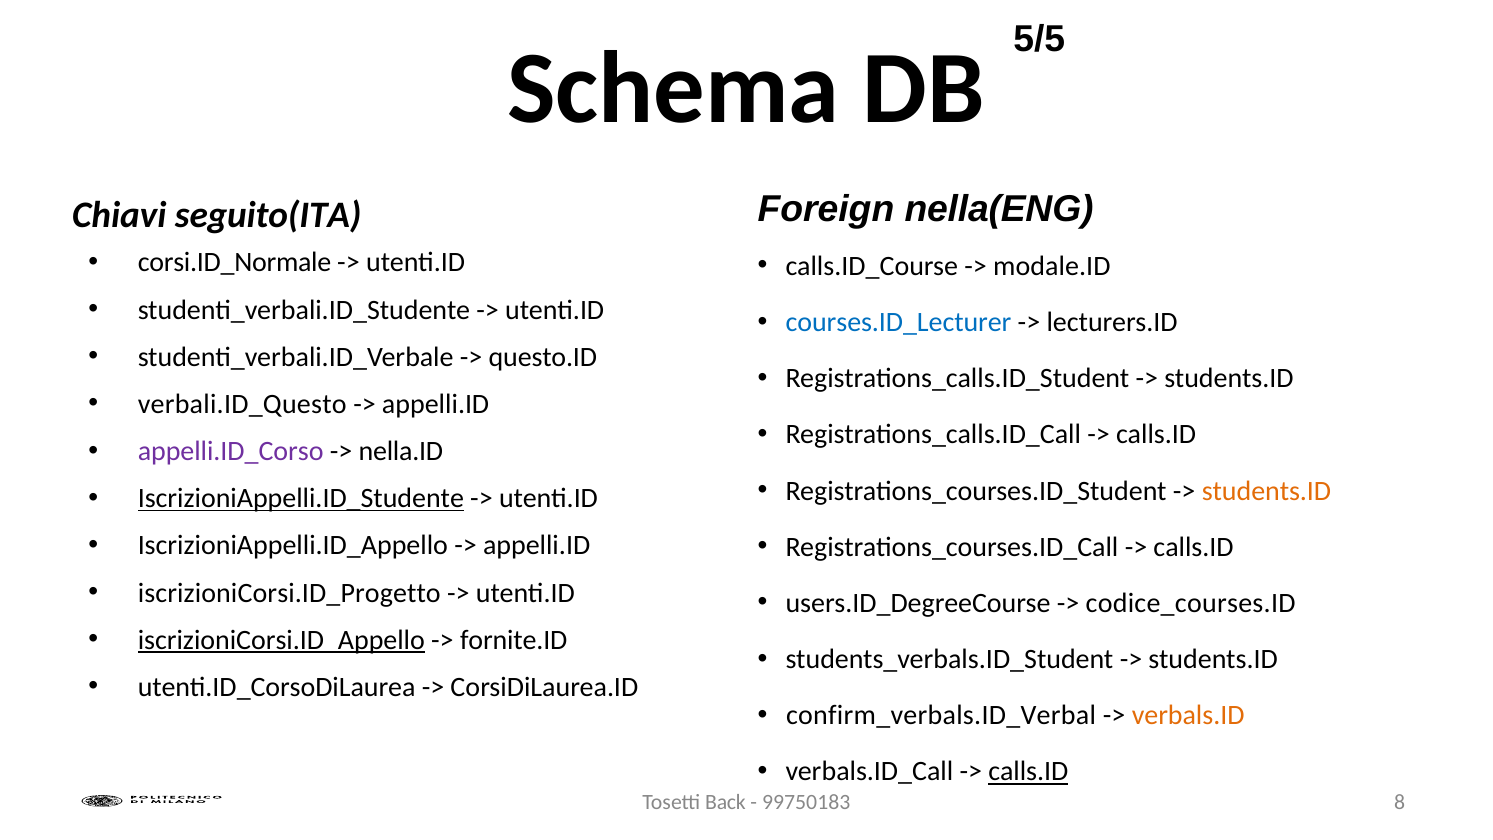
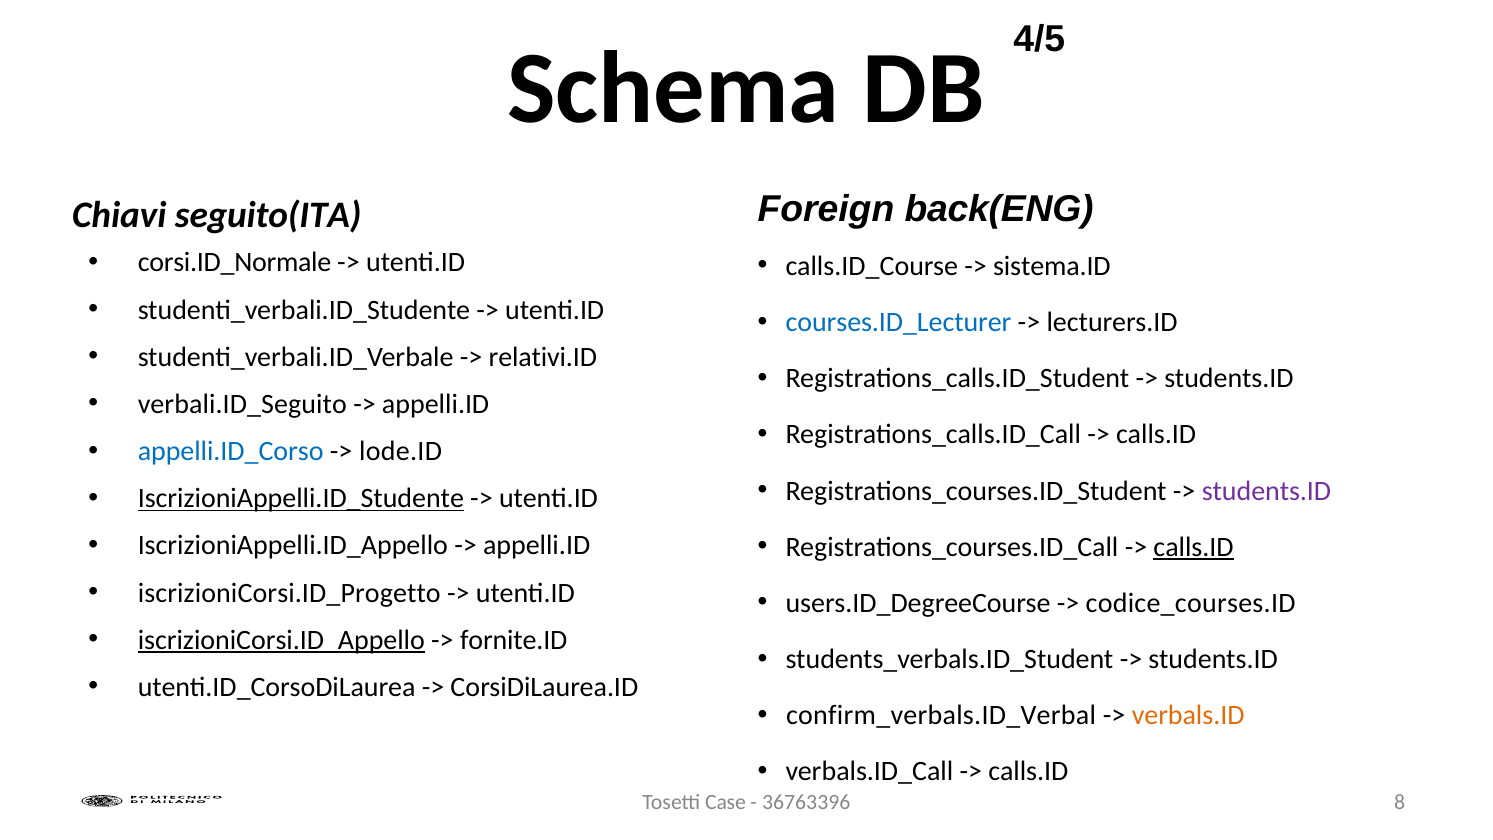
5/5: 5/5 -> 4/5 (1039, 39)
nella(ENG: nella(ENG -> back(ENG (999, 209)
modale.ID: modale.ID -> sistema.ID (1052, 266)
questo.ID: questo.ID -> relativi.ID (543, 357)
verbali.ID_Questo: verbali.ID_Questo -> verbali.ID_Seguito (242, 404)
appelli.ID_Corso colour: purple -> blue (231, 451)
nella.ID: nella.ID -> lode.ID (401, 451)
students.ID colour: orange -> purple (1266, 491)
calls.ID underline: none -> present (1194, 547)
calls.ID underline: present -> none (1028, 771)
Back: Back -> Case (726, 802)
99750183: 99750183 -> 36763396 (806, 802)
